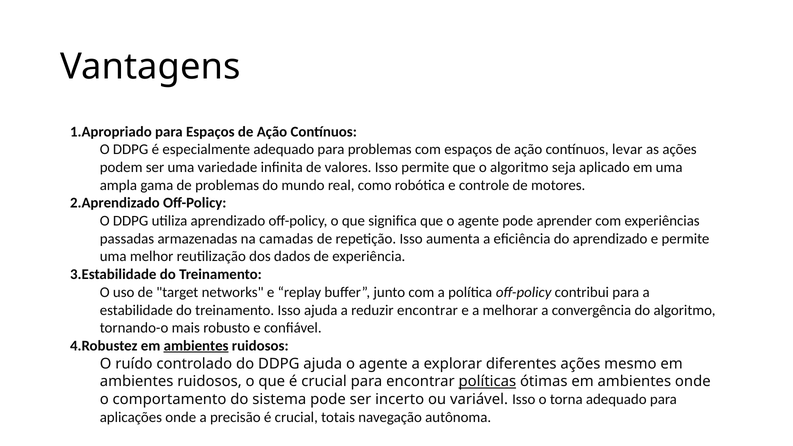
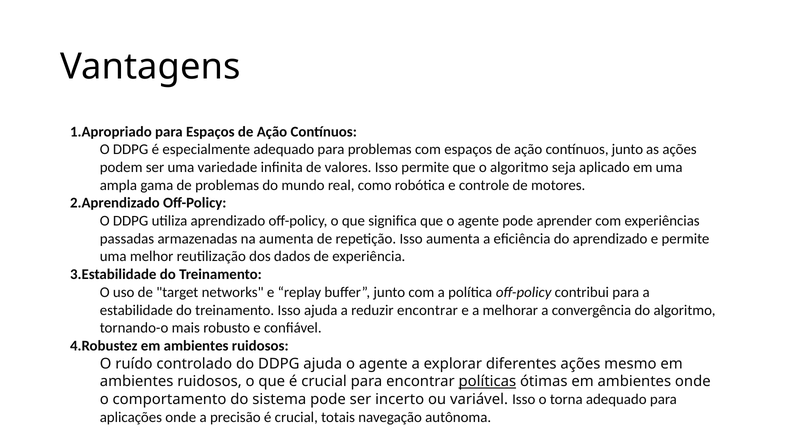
contínuos levar: levar -> junto (627, 150)
na camadas: camadas -> aumenta (286, 239)
ambientes underline: present -> none (196, 346)
